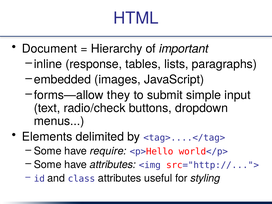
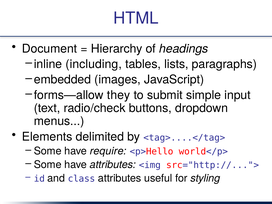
important: important -> headings (184, 49)
response: response -> including (94, 64)
